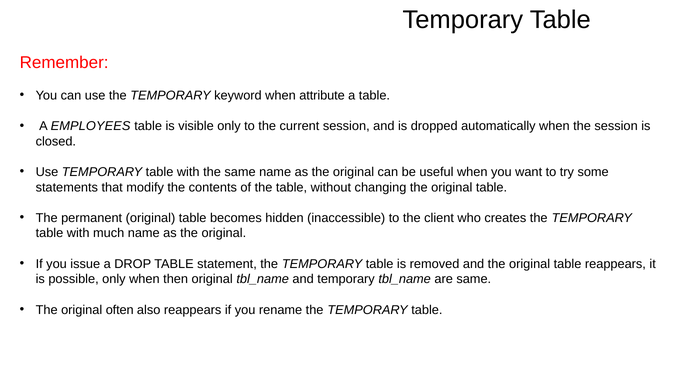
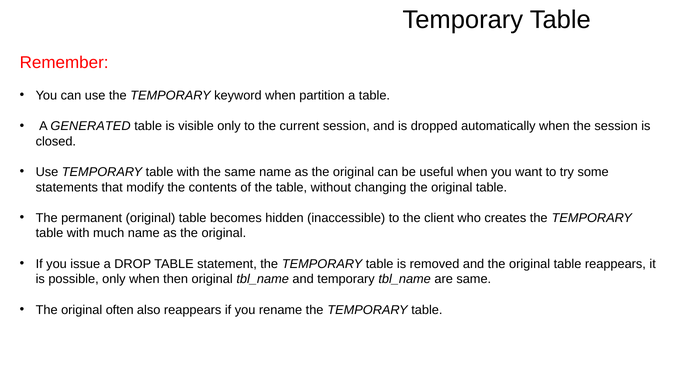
attribute: attribute -> partition (322, 95)
EMPLOYEES: EMPLOYEES -> GENERATED (91, 126)
